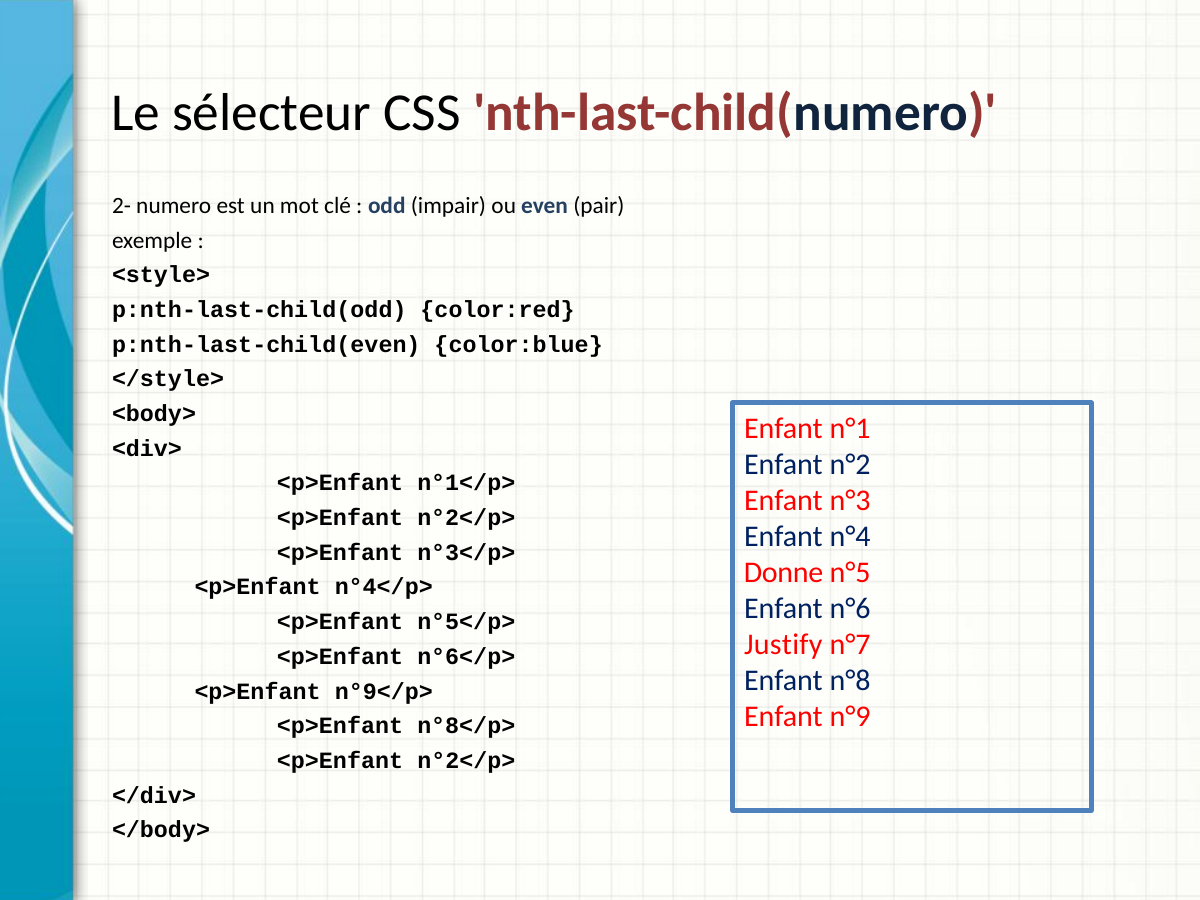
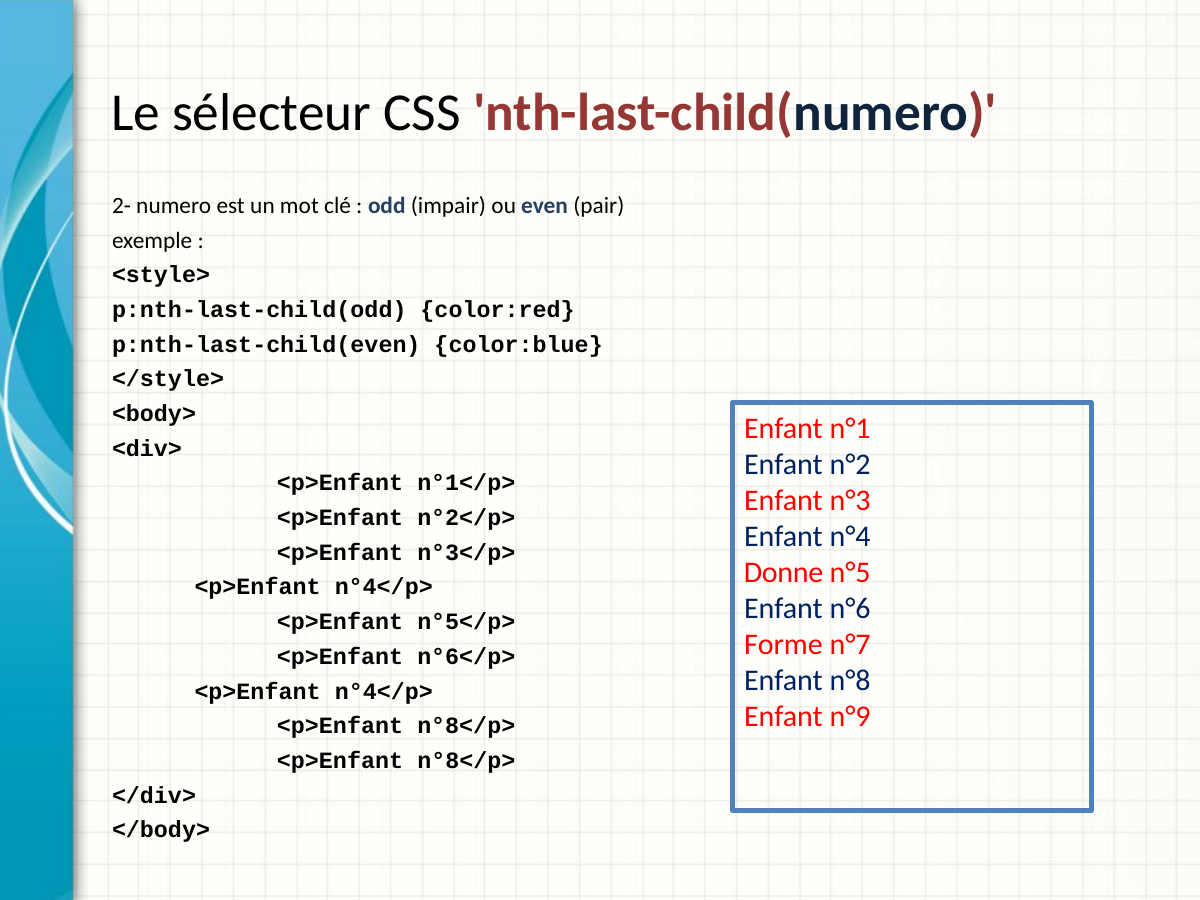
Justify: Justify -> Forme (783, 645)
n°9</p>: n°9</p> -> n°4</p> (384, 691)
n°2</p>: n°2</p> -> n°8</p> (466, 761)
